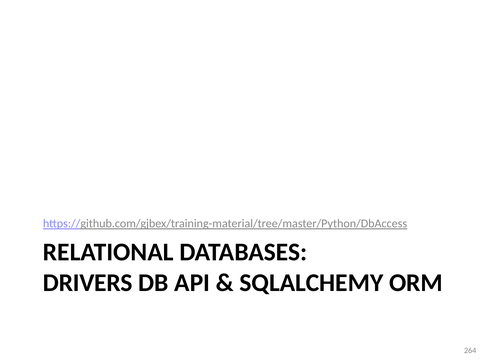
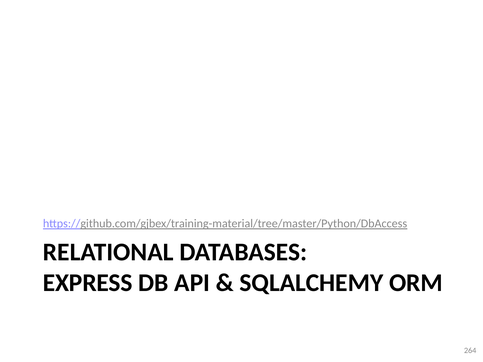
DRIVERS: DRIVERS -> EXPRESS (88, 283)
